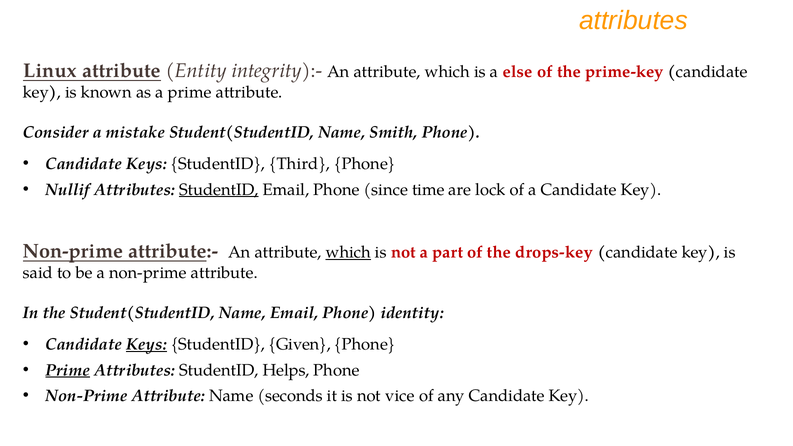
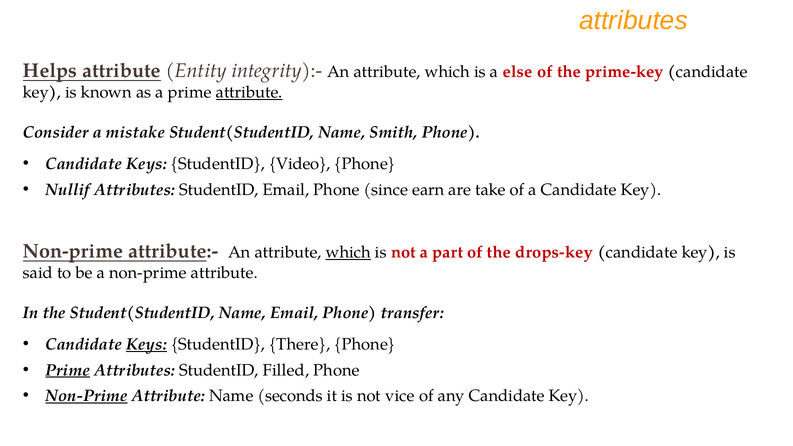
Linux: Linux -> Helps (50, 71)
attribute underline: none -> present (249, 92)
Third: Third -> Video (300, 164)
StudentID underline: present -> none (219, 190)
time: time -> earn (428, 190)
lock: lock -> take (490, 190)
identity: identity -> transfer (412, 313)
Given: Given -> There (300, 344)
Helps: Helps -> Filled (286, 370)
Non-Prime underline: none -> present (86, 396)
